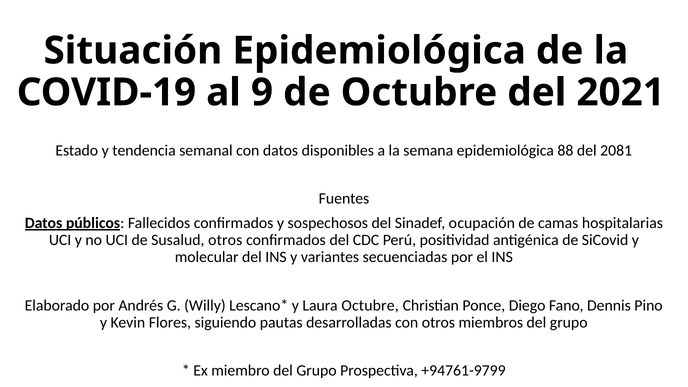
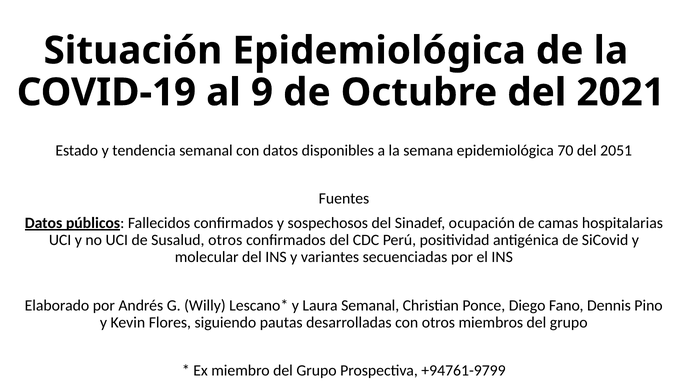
88: 88 -> 70 (565, 150)
2081: 2081 -> 2051 (616, 150)
Laura Octubre: Octubre -> Semanal (370, 305)
